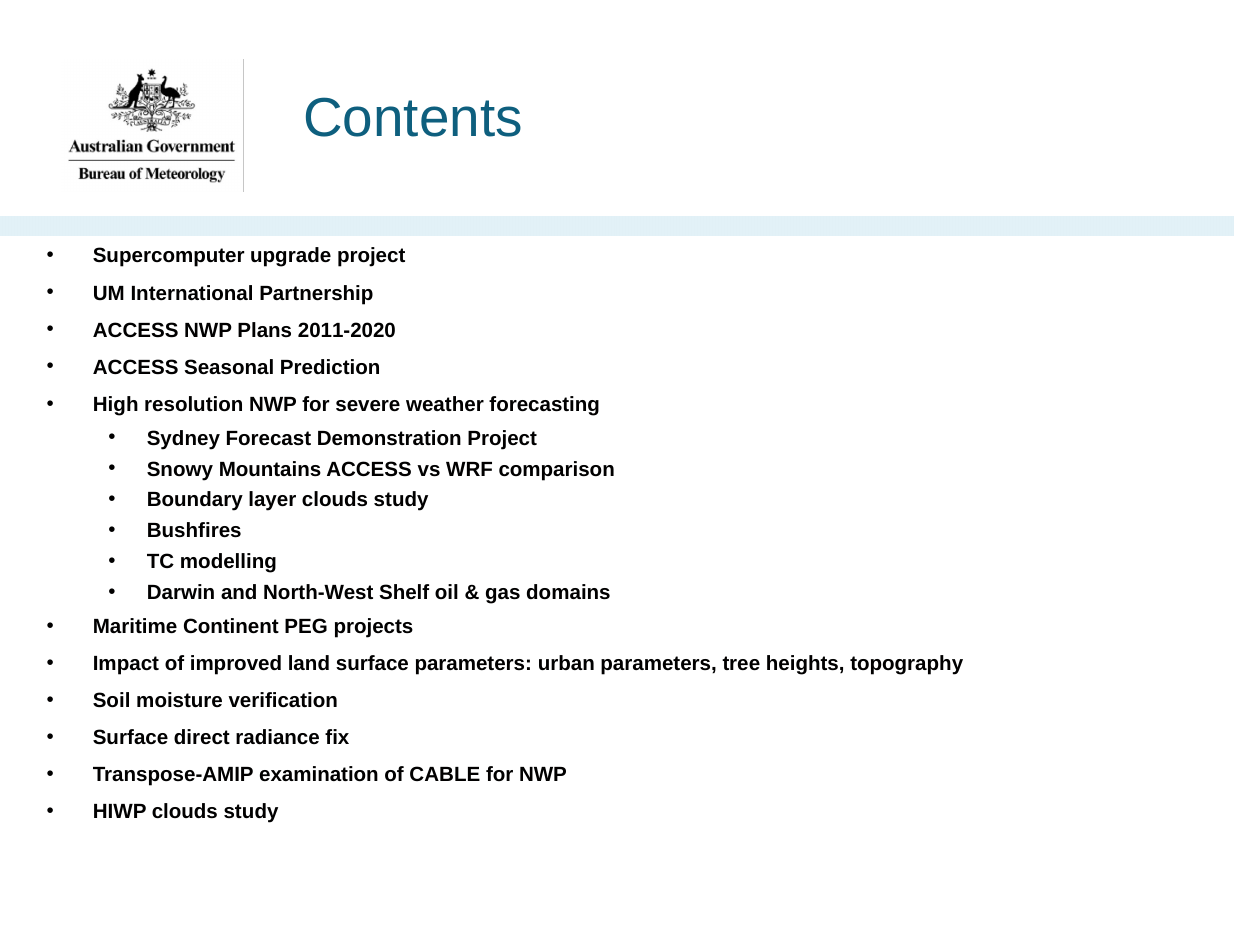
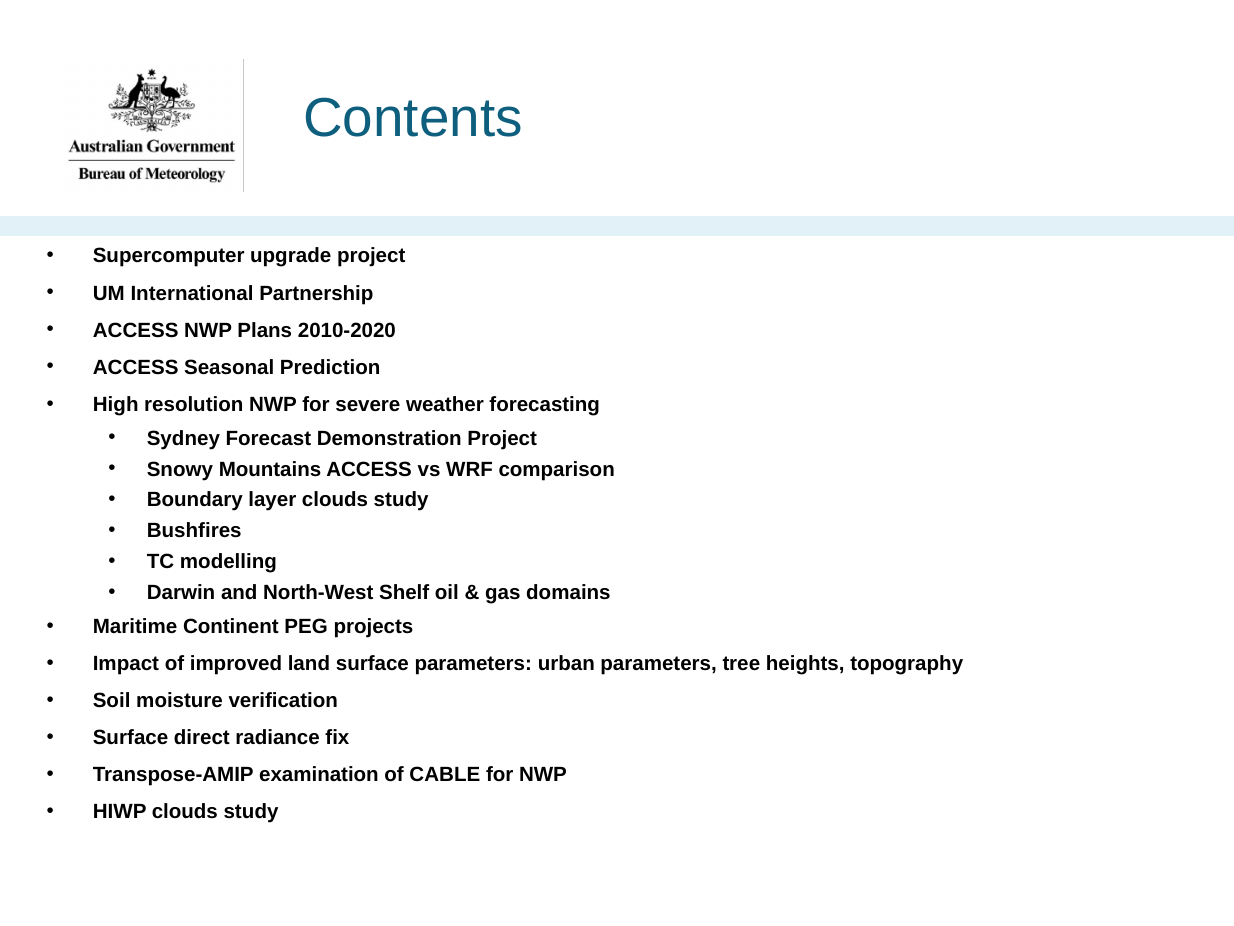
2011-2020: 2011-2020 -> 2010-2020 (347, 330)
